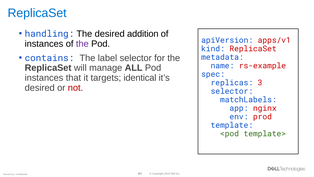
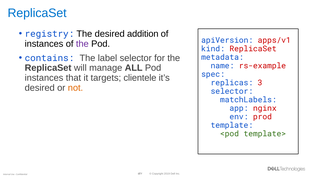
handling: handling -> registry (49, 34)
identical: identical -> clientele (140, 78)
not colour: red -> orange (75, 88)
